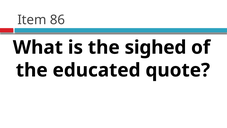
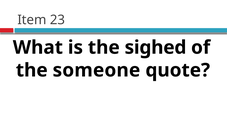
86: 86 -> 23 (57, 20)
educated: educated -> someone (96, 70)
